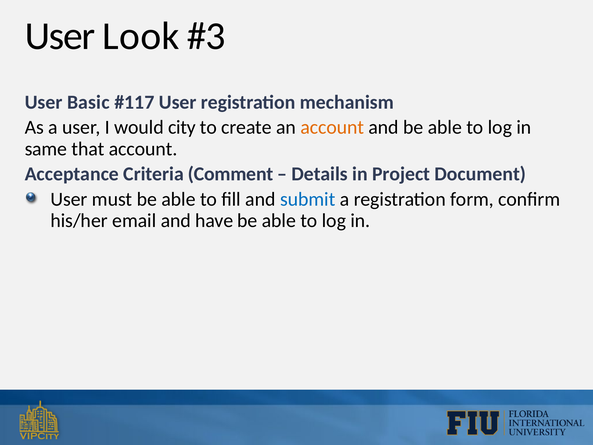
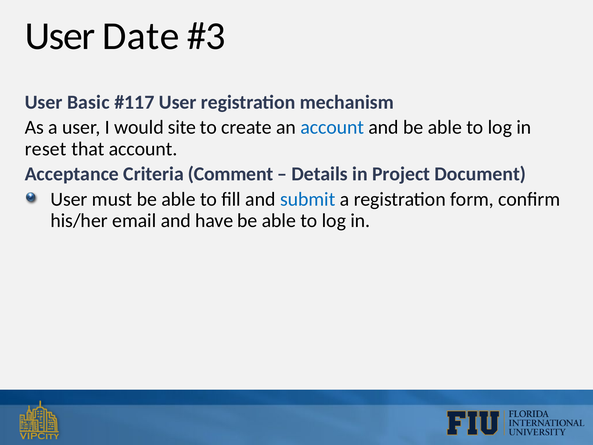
Look: Look -> Date (141, 36)
city: city -> site (182, 127)
account colour: orange -> blue (332, 127)
same: same -> reset (46, 149)
